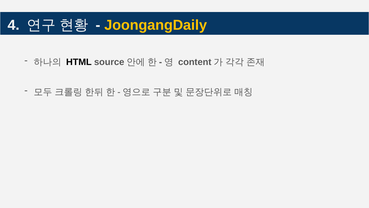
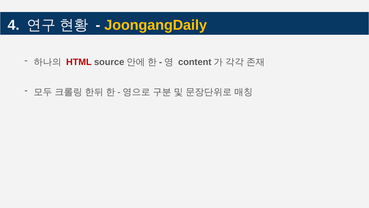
HTML colour: black -> red (79, 62)
